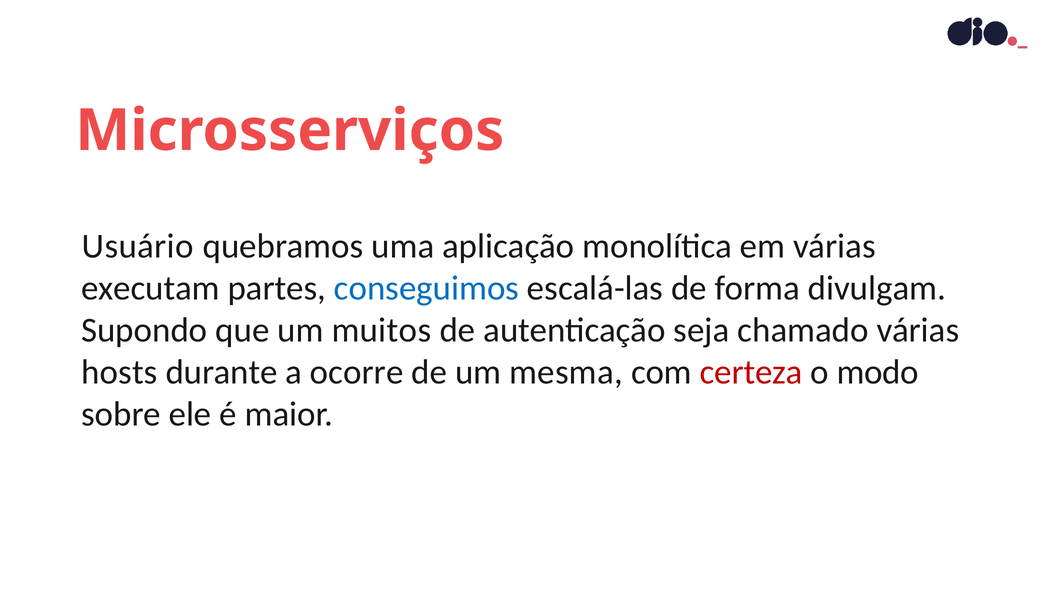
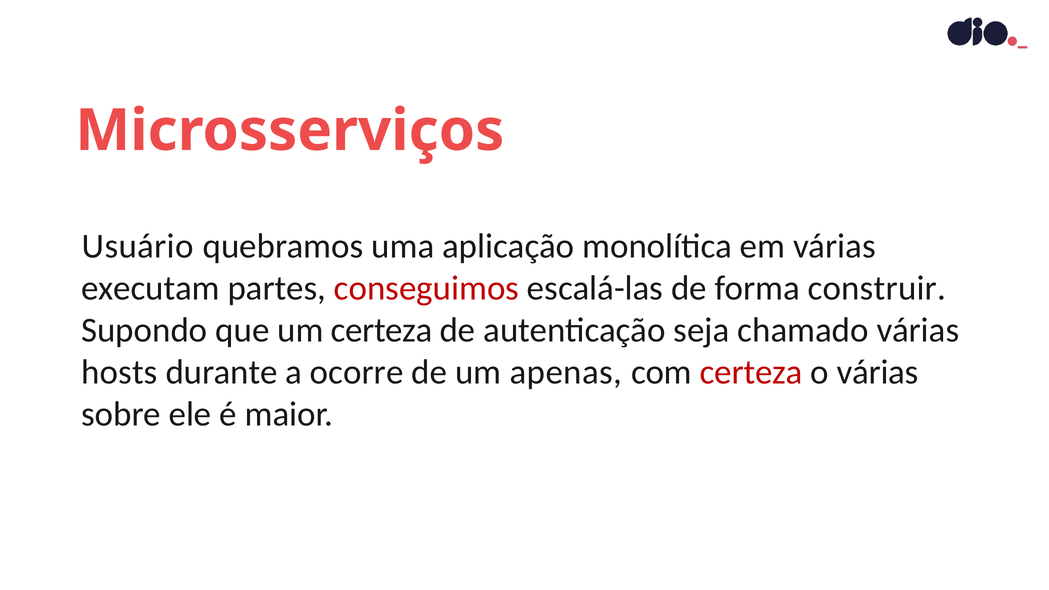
conseguimos colour: blue -> red (426, 288)
divulgam: divulgam -> construir (877, 288)
um muitos: muitos -> certeza (382, 330)
mesma: mesma -> apenas (566, 372)
o modo: modo -> várias (878, 372)
